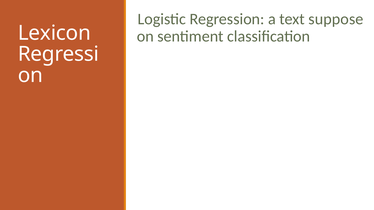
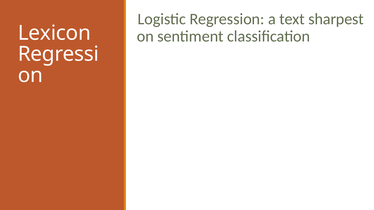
suppose: suppose -> sharpest (336, 19)
